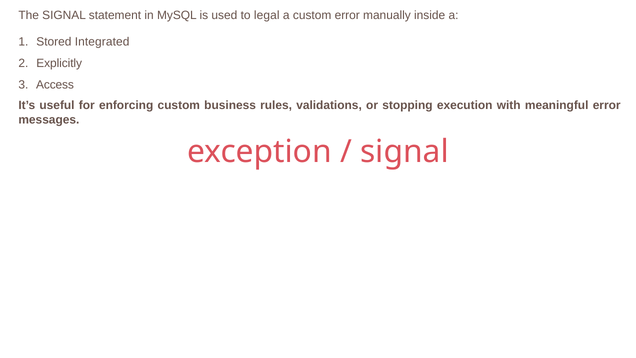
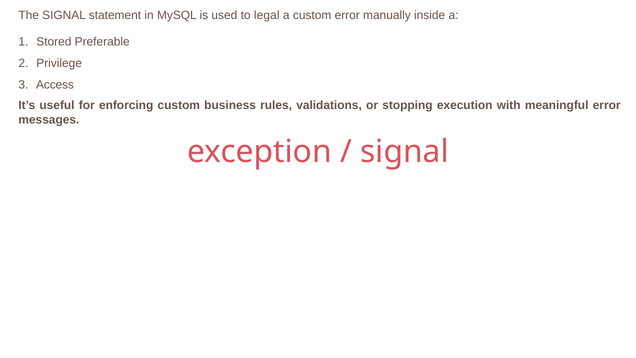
Integrated: Integrated -> Preferable (102, 42)
Explicitly: Explicitly -> Privilege (59, 63)
